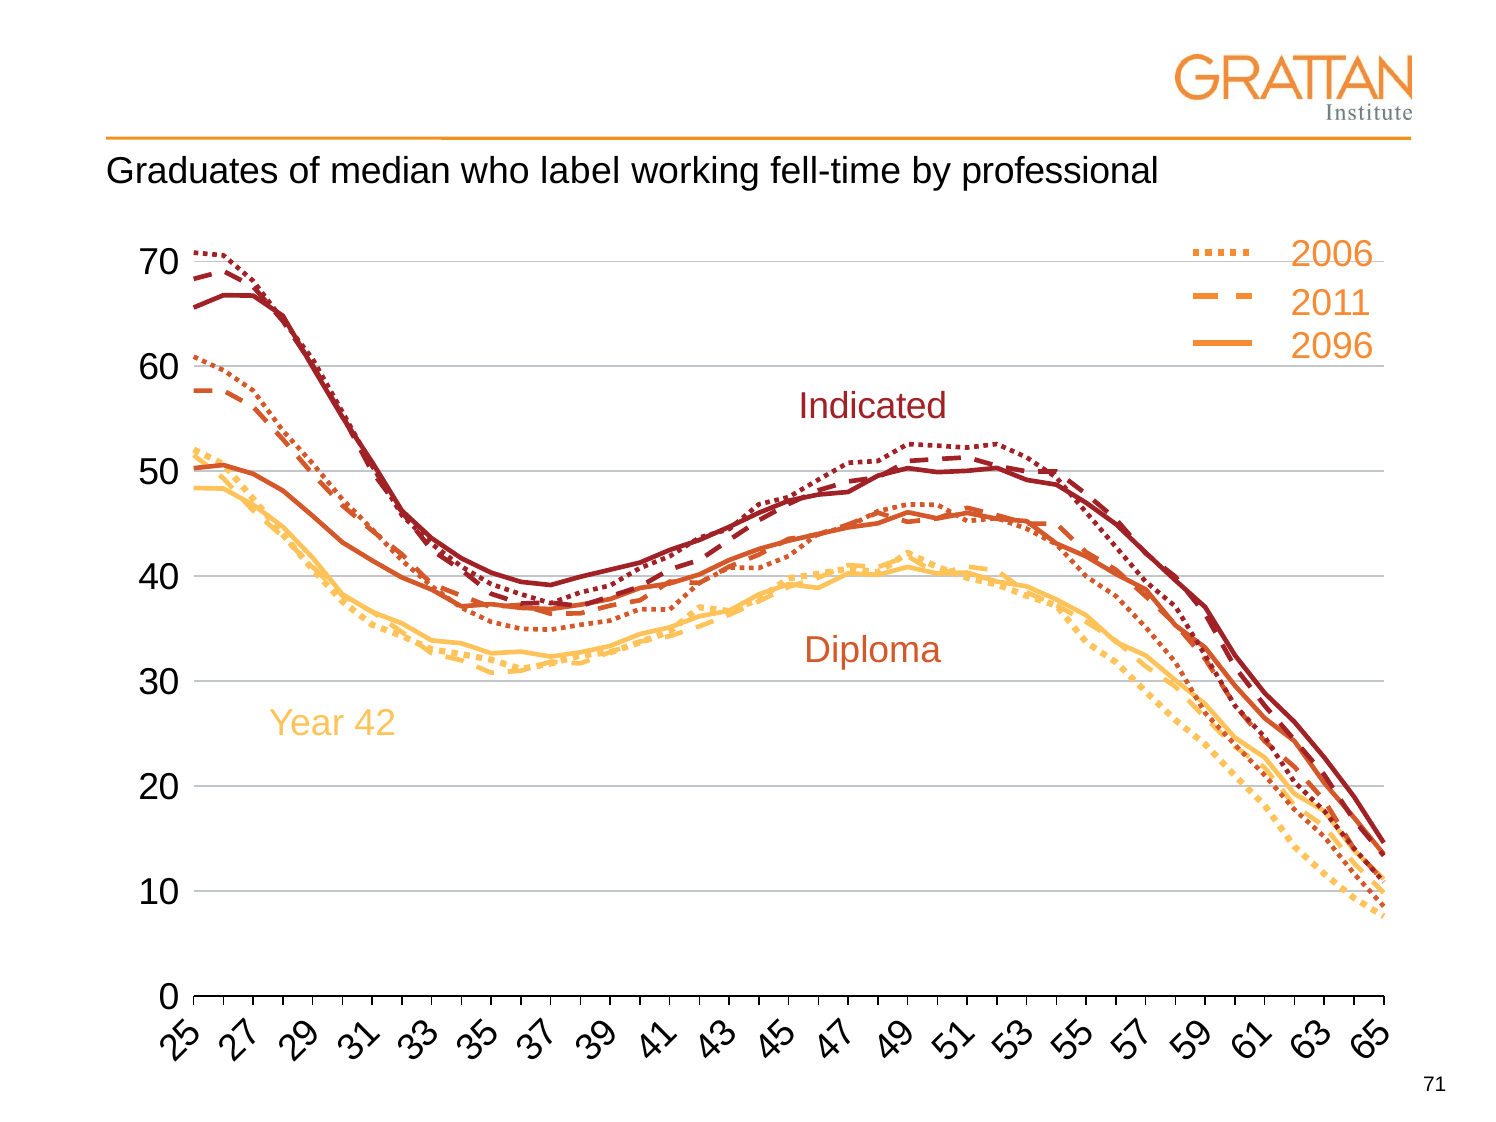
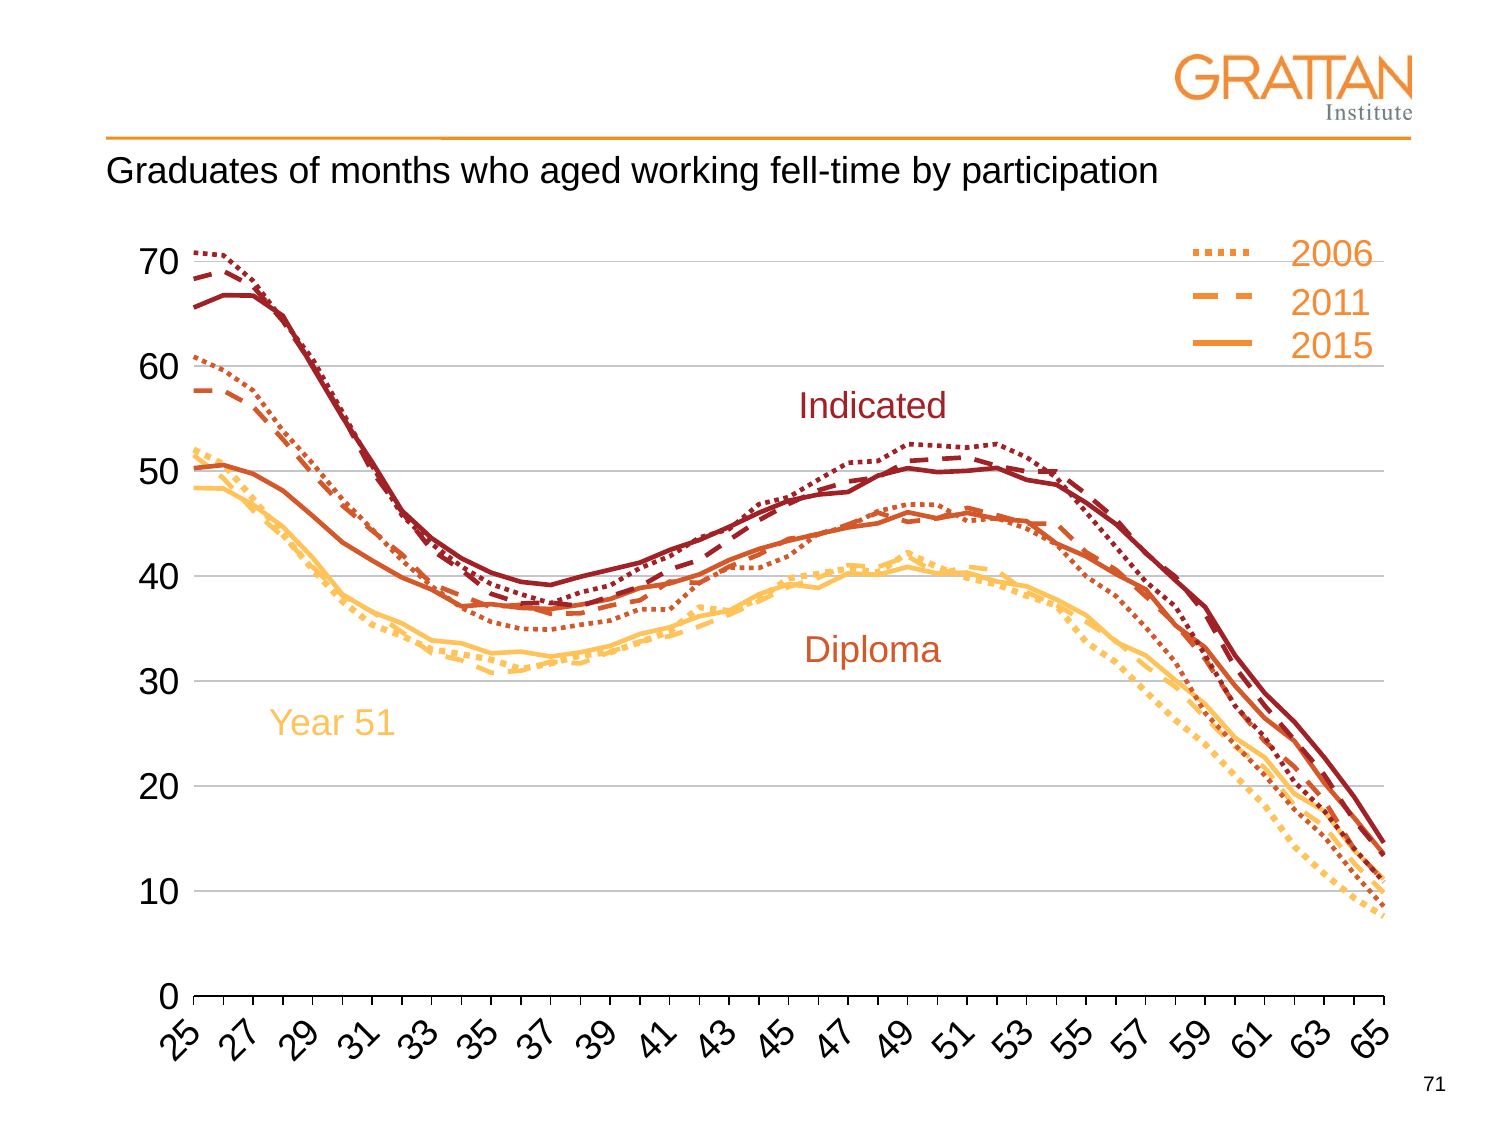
median: median -> months (391, 171)
label: label -> aged (581, 171)
professional: professional -> participation (1060, 171)
2096: 2096 -> 2015 (1332, 346)
42: 42 -> 51 (375, 723)
